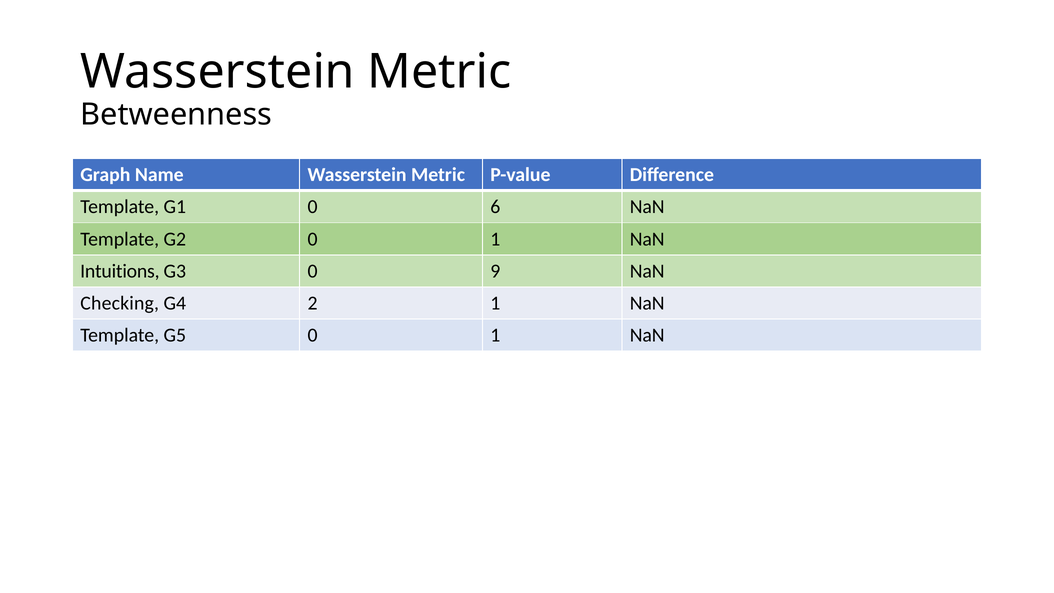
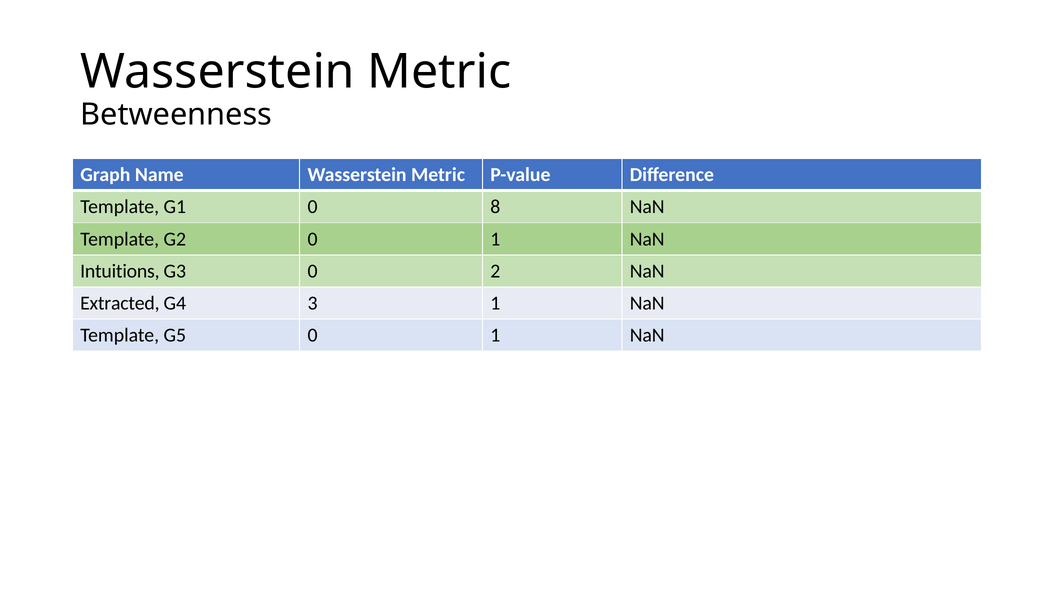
6: 6 -> 8 (495, 207)
9: 9 -> 2 (495, 271)
Checking: Checking -> Extracted (120, 303)
2: 2 -> 3 (313, 303)
